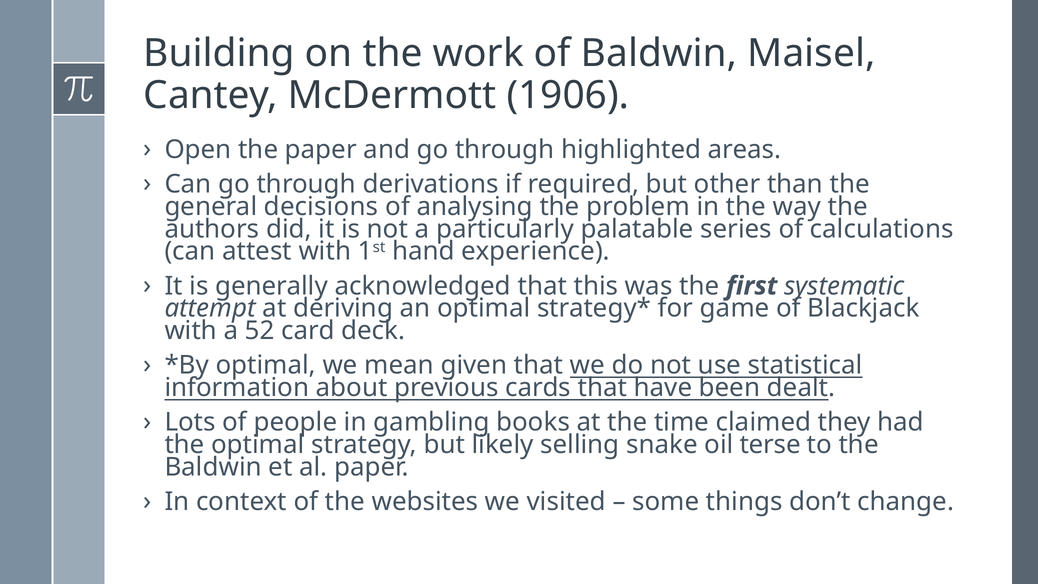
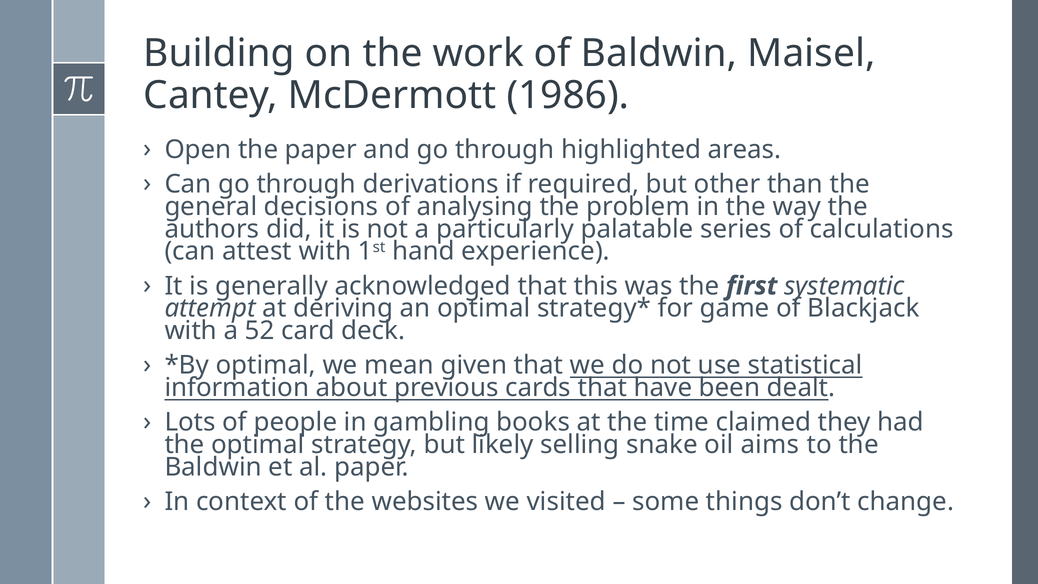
1906: 1906 -> 1986 (568, 96)
terse: terse -> aims (770, 445)
